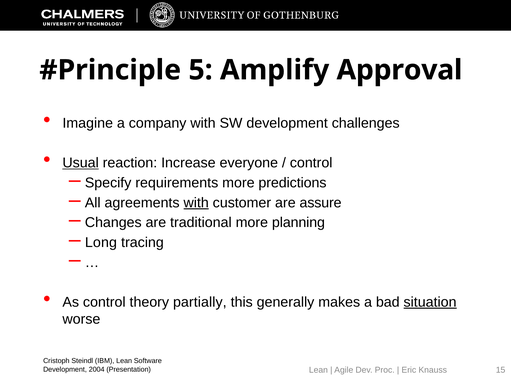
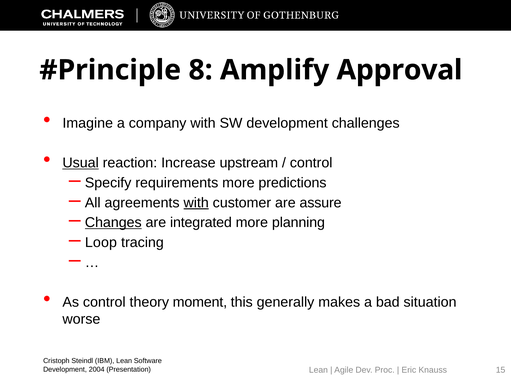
5: 5 -> 8 (201, 70)
everyone: everyone -> upstream (249, 163)
Changes underline: none -> present (113, 223)
traditional: traditional -> integrated (201, 223)
Long: Long -> Loop (101, 243)
partially: partially -> moment (200, 302)
situation underline: present -> none (430, 302)
